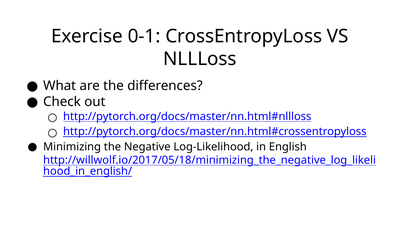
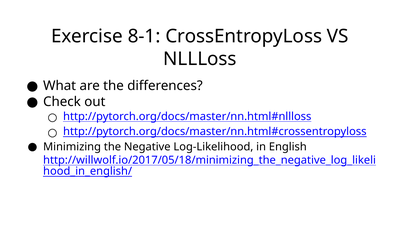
0-1: 0-1 -> 8-1 (144, 36)
